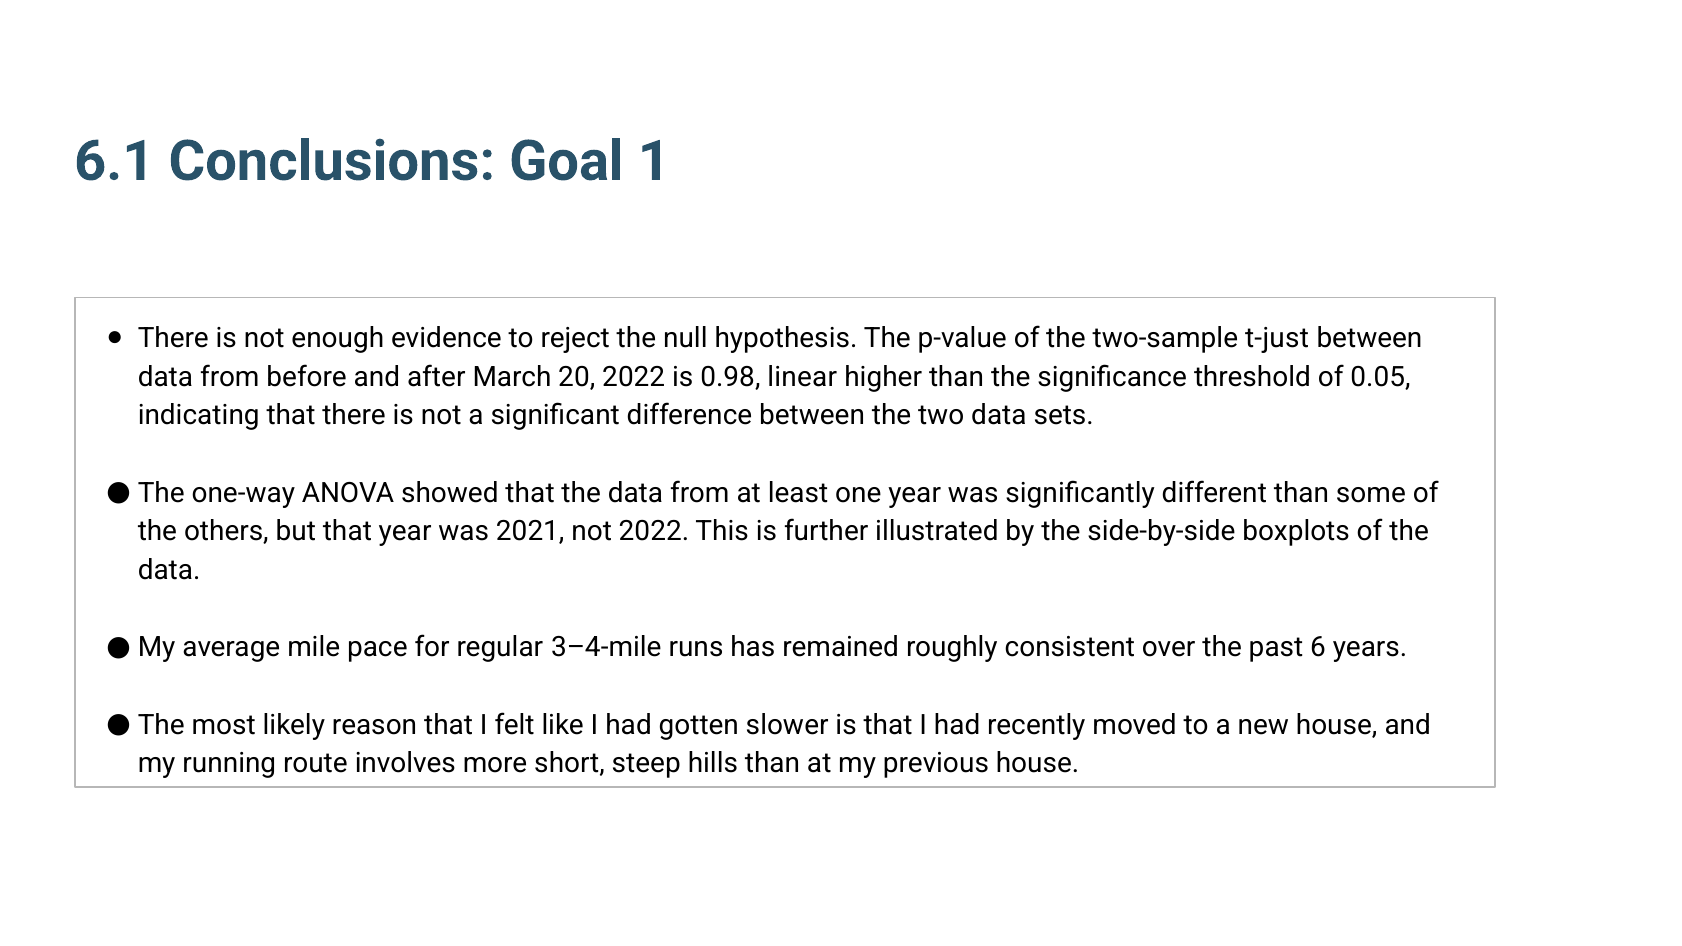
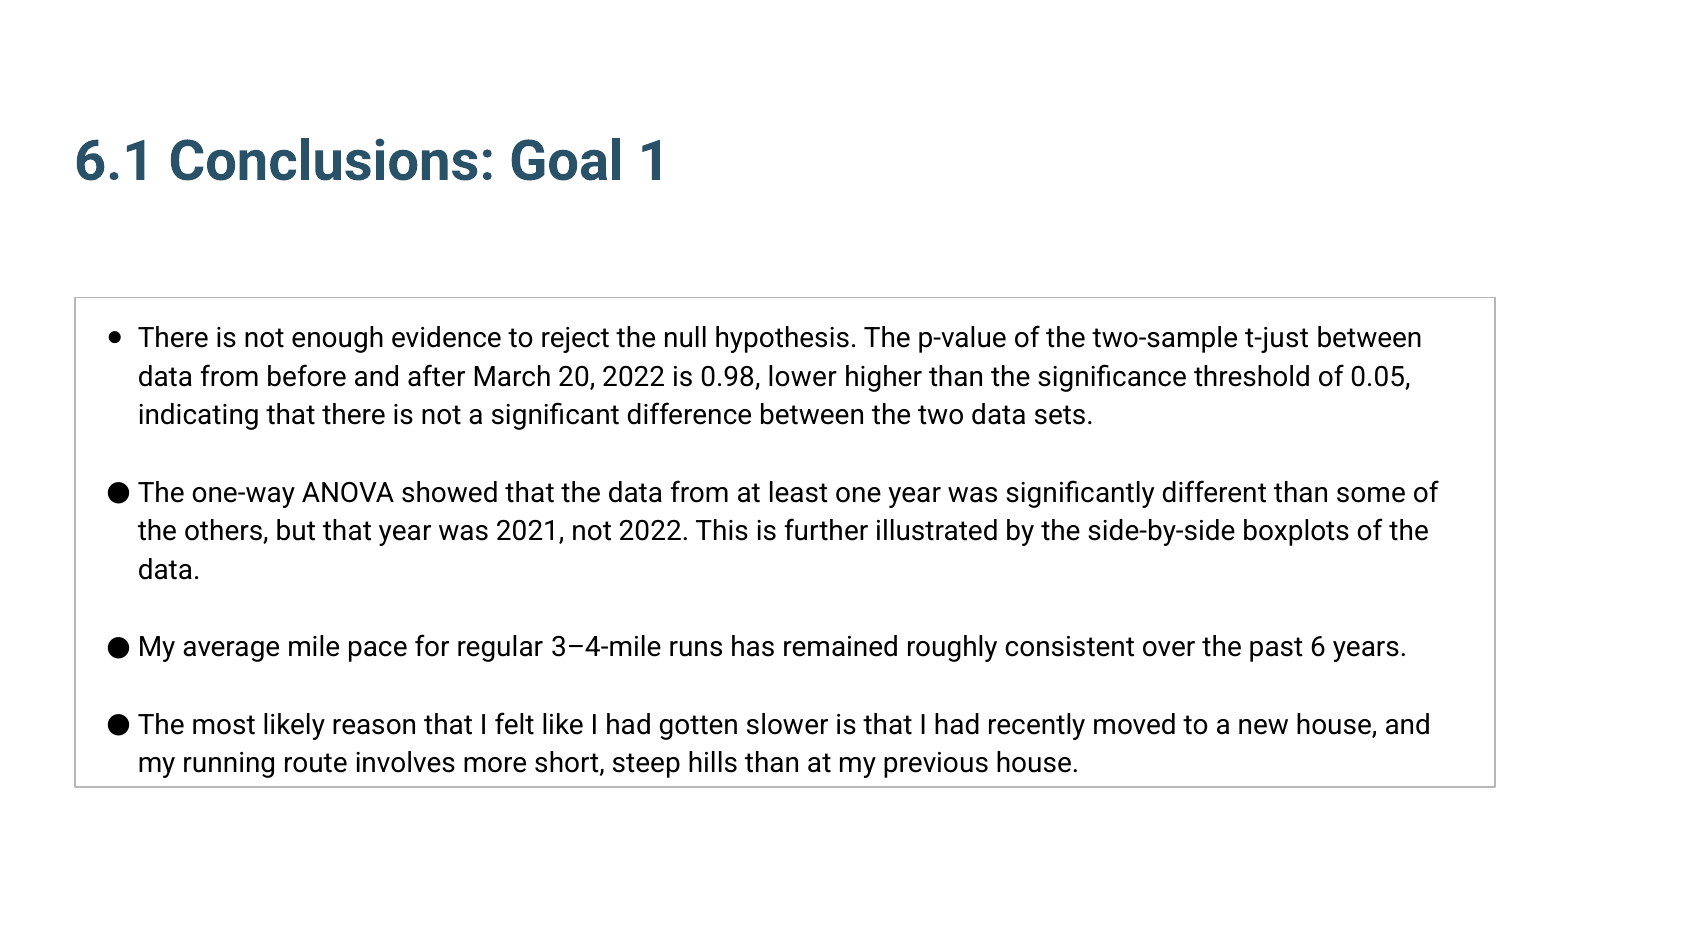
linear: linear -> lower (802, 377)
